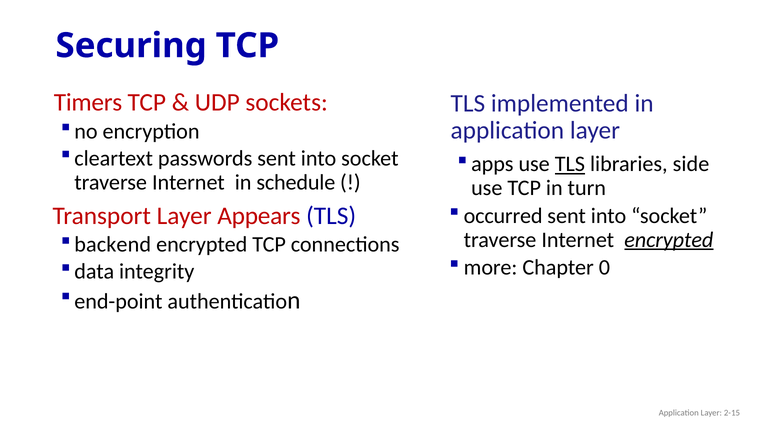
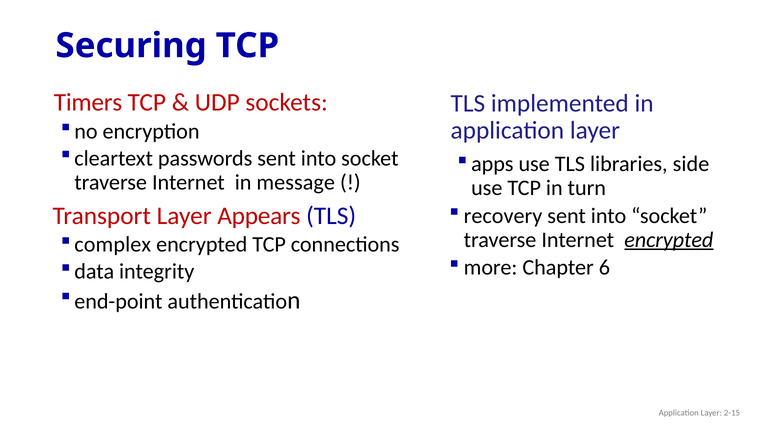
TLS underline: present -> none (570, 164)
schedule: schedule -> message (296, 182)
occurred: occurred -> recovery (503, 216)
backend: backend -> complex (113, 245)
0: 0 -> 6 (604, 268)
